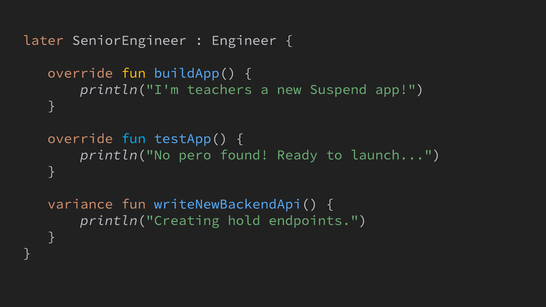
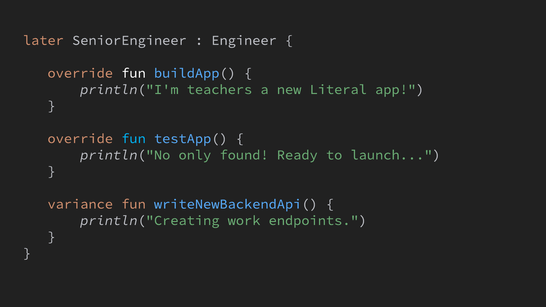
fun colour: yellow -> white (133, 73)
Suspend: Suspend -> Literal (338, 89)
pero: pero -> only (195, 155)
hold: hold -> work (244, 221)
